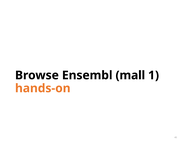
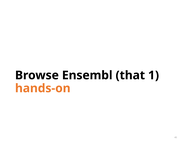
mall: mall -> that (130, 75)
